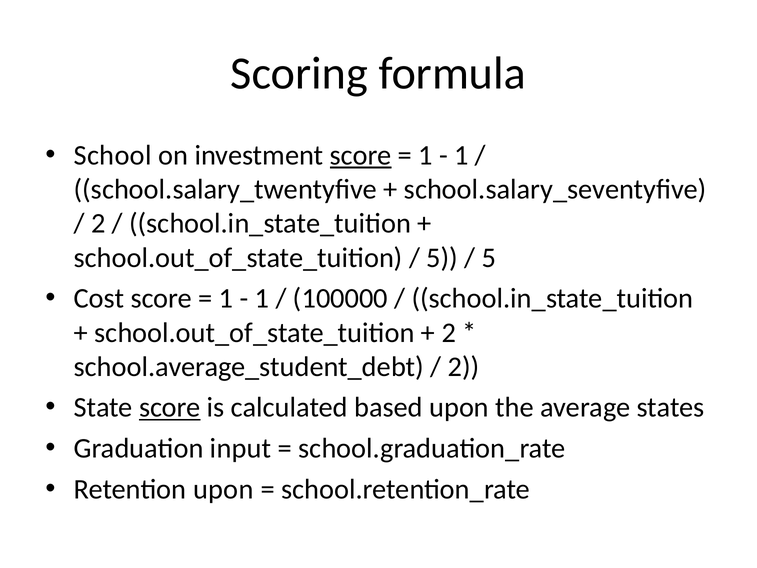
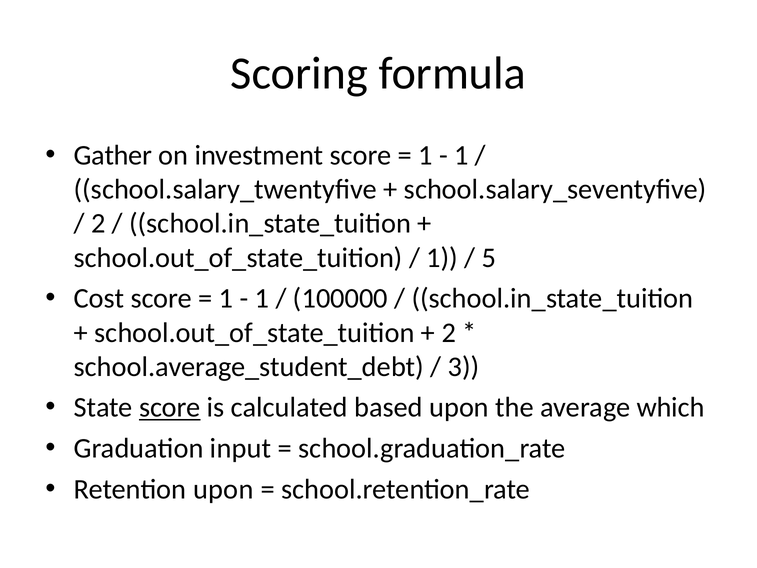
School: School -> Gather (113, 155)
score underline: present -> none (361, 155)
5: 5 -> 1 (442, 258)
2: 2 -> 3 (463, 367)
states: states -> which (671, 407)
